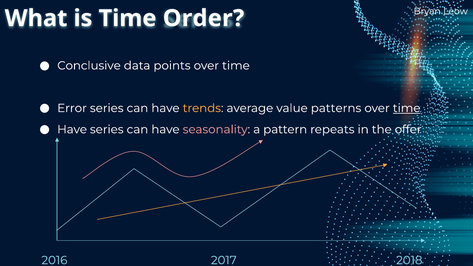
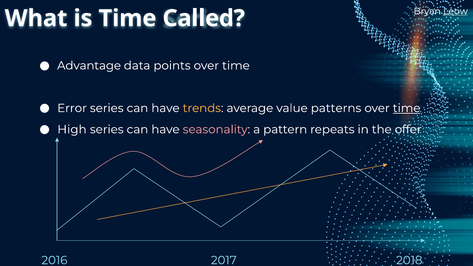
Leow underline: none -> present (455, 11)
Order: Order -> Called (204, 18)
Conclusive: Conclusive -> Advantage (89, 66)
Have: Have -> High (72, 129)
